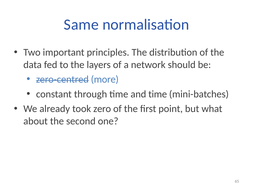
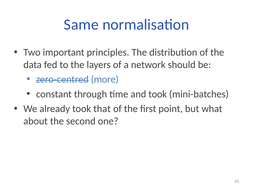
and time: time -> took (158, 94)
zero: zero -> that (102, 109)
